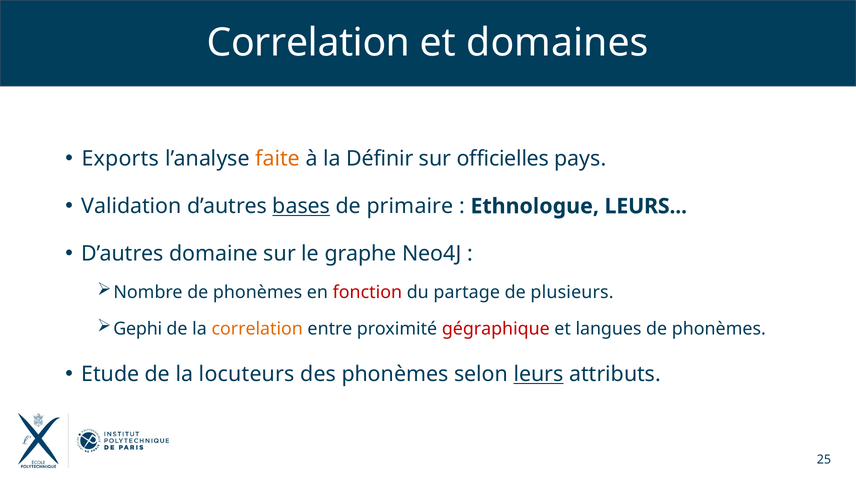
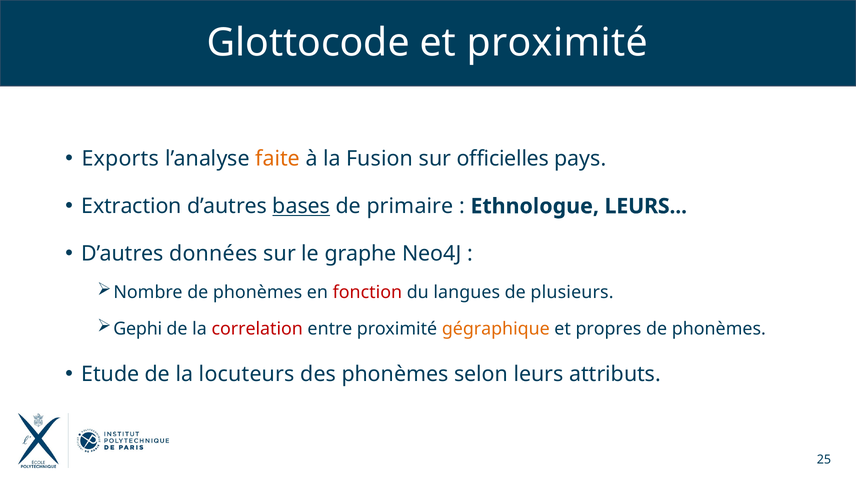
Correlation: Correlation -> Glottocode (308, 43)
et domaines: domaines -> proximité (557, 43)
Définir: Définir -> Fusion (380, 159)
Validation: Validation -> Extraction (132, 206)
domaine: domaine -> données (213, 253)
partage: partage -> langues (467, 292)
correlation colour: orange -> red (257, 328)
gégraphique colour: red -> orange (496, 328)
langues: langues -> propres (608, 328)
leurs underline: present -> none (539, 374)
